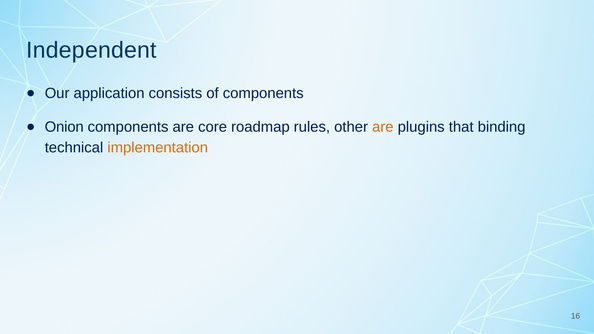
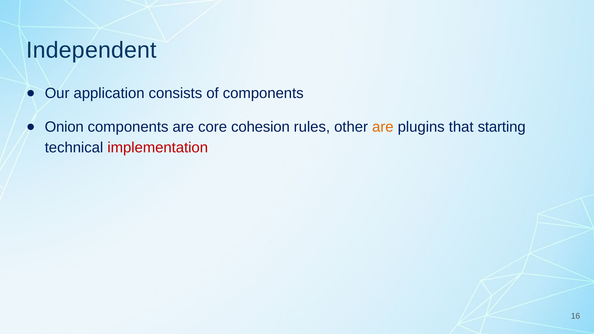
roadmap: roadmap -> cohesion (260, 127)
binding: binding -> starting (502, 127)
implementation colour: orange -> red (158, 148)
